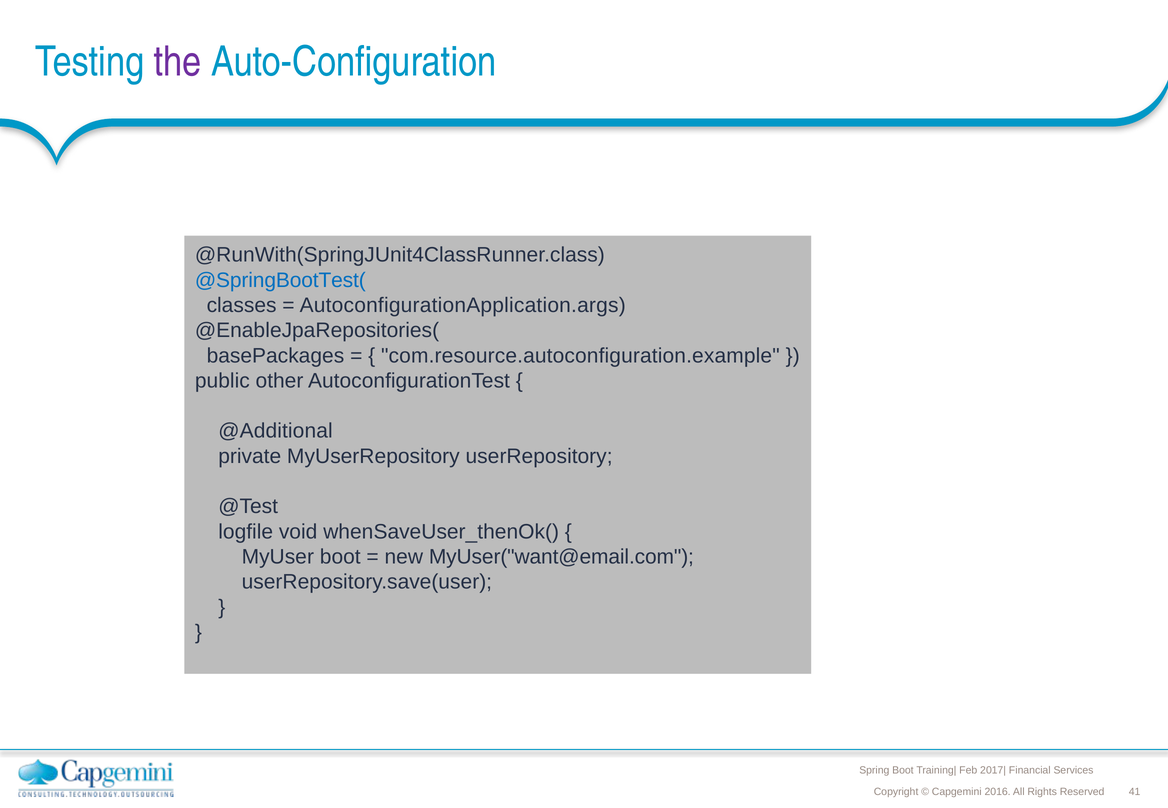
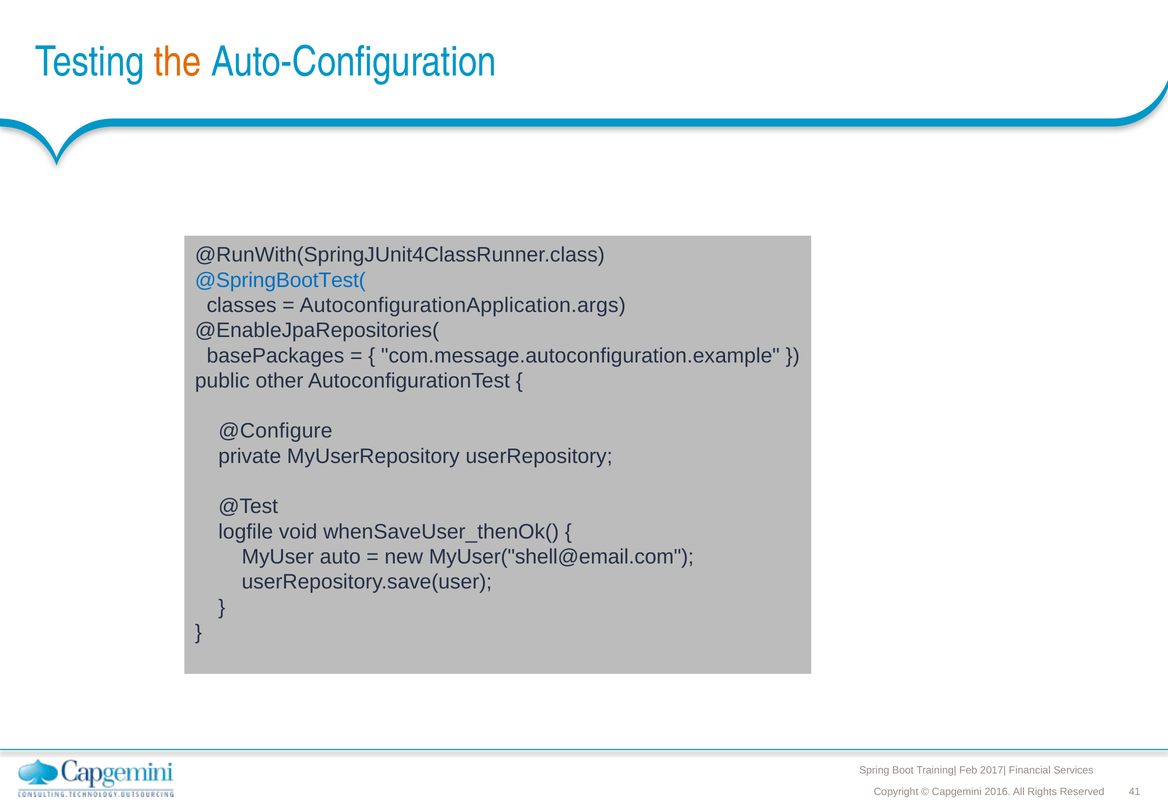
the colour: purple -> orange (178, 62)
com.resource.autoconfiguration.example: com.resource.autoconfiguration.example -> com.message.autoconfiguration.example (580, 356)
@Additional: @Additional -> @Configure (275, 431)
MyUser boot: boot -> auto (340, 557)
MyUser("want@email.com: MyUser("want@email.com -> MyUser("shell@email.com (561, 557)
